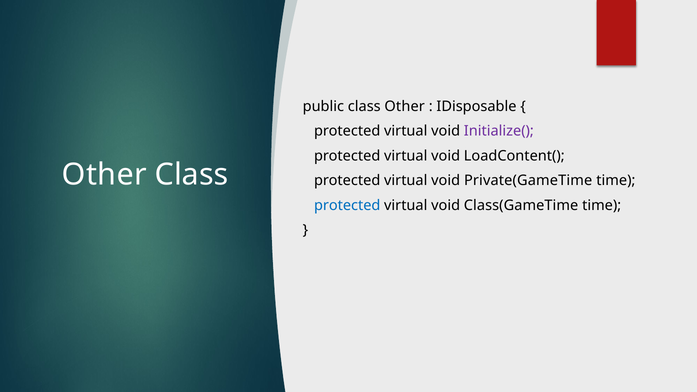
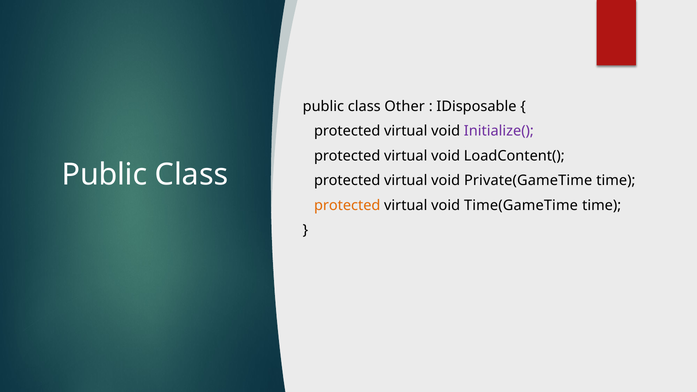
Other: Other -> Public (105, 175)
protected colour: blue -> orange (347, 205)
Class(GameTime: Class(GameTime -> Time(GameTime (521, 205)
